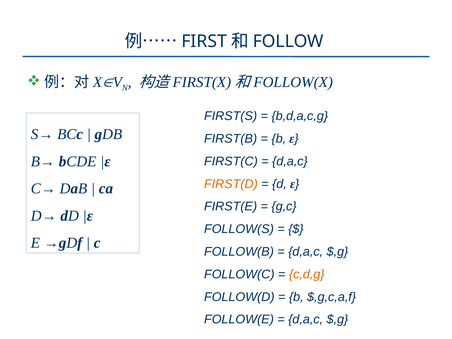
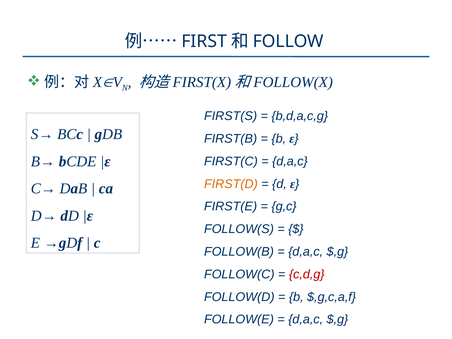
c,d,g colour: orange -> red (307, 274)
